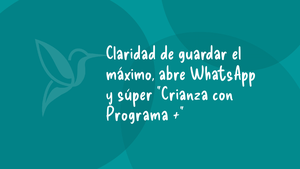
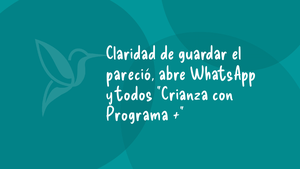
máximo: máximo -> pareció (130, 74)
súper: súper -> todos (135, 94)
